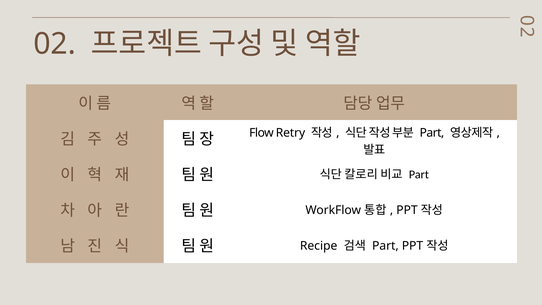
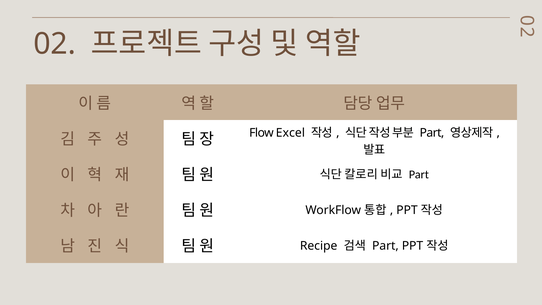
Retry: Retry -> Excel (290, 133)
